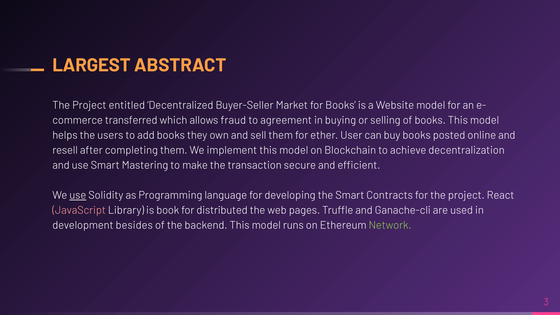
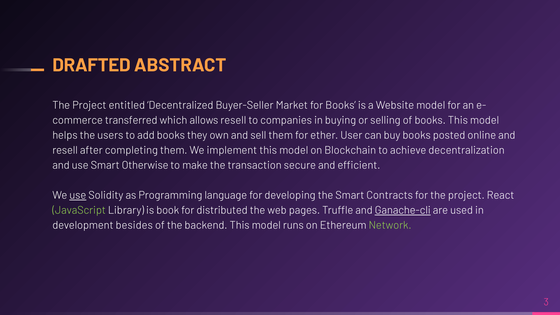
LARGEST: LARGEST -> DRAFTED (92, 65)
allows fraud: fraud -> resell (233, 120)
agreement: agreement -> companies (286, 120)
Mastering: Mastering -> Otherwise (145, 165)
JavaScript colour: pink -> light green (79, 210)
Ganache-cli underline: none -> present (403, 210)
